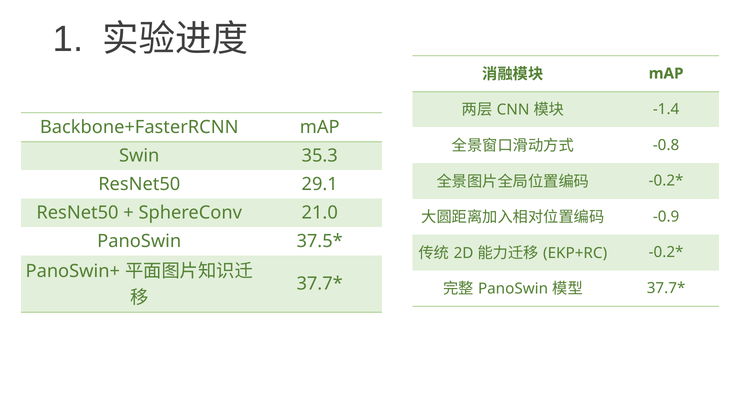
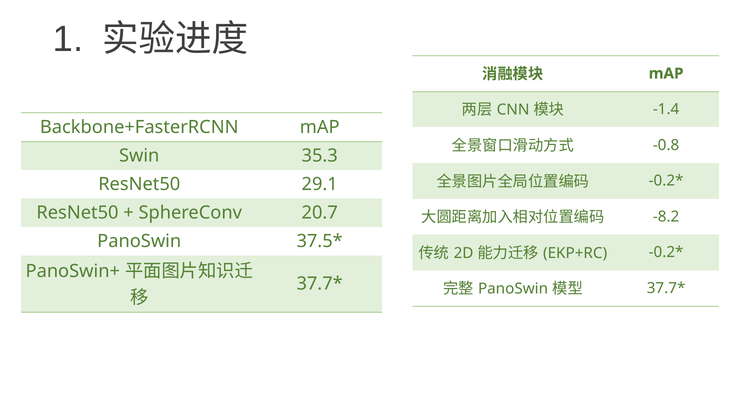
21.0: 21.0 -> 20.7 (320, 213)
-0.9: -0.9 -> -8.2 (666, 217)
